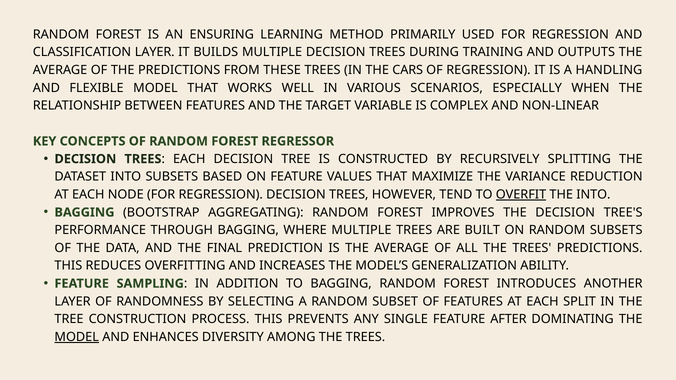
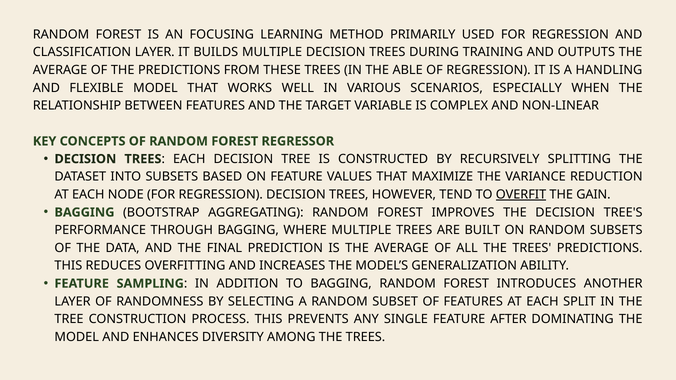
ENSURING: ENSURING -> FOCUSING (222, 34)
CARS: CARS -> ABLE (408, 70)
THE INTO: INTO -> GAIN (593, 195)
MODEL underline: present -> none (77, 337)
